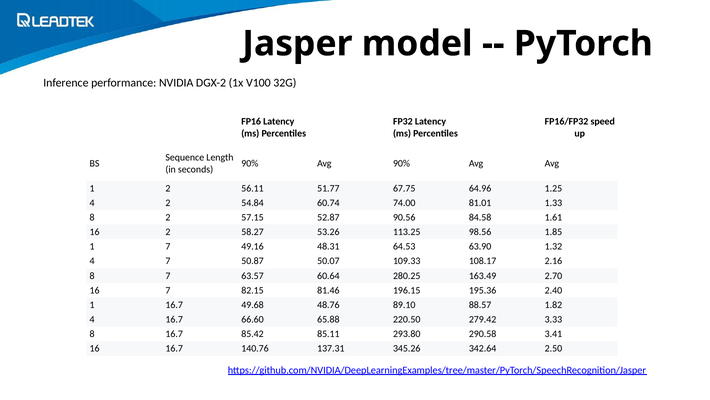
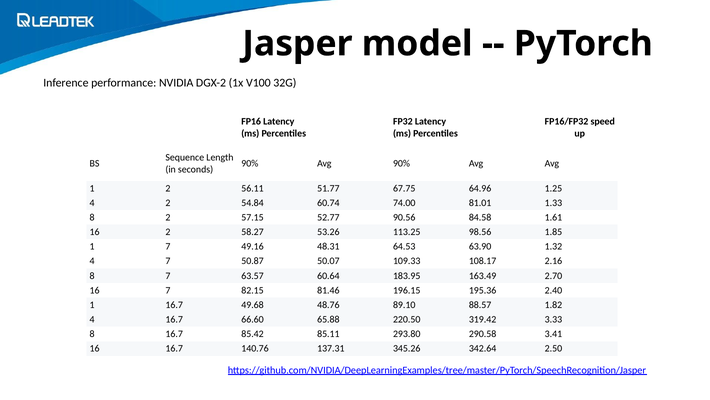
52.87: 52.87 -> 52.77 (328, 217)
280.25: 280.25 -> 183.95 (407, 275)
279.42: 279.42 -> 319.42 (483, 319)
